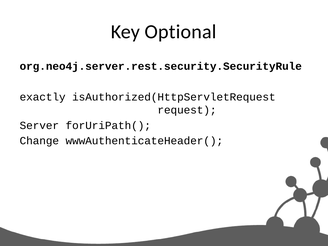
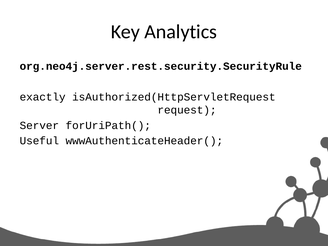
Optional: Optional -> Analytics (181, 32)
Change: Change -> Useful (39, 141)
